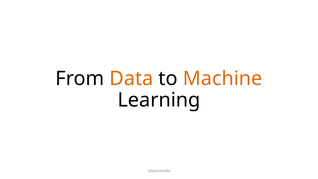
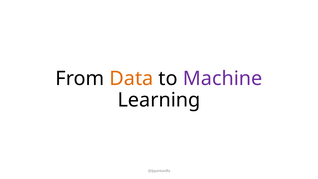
Machine colour: orange -> purple (223, 79)
